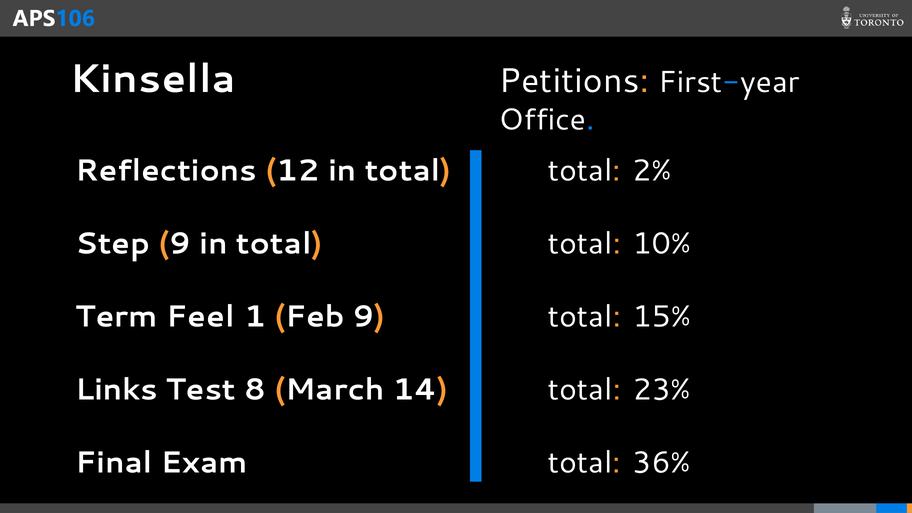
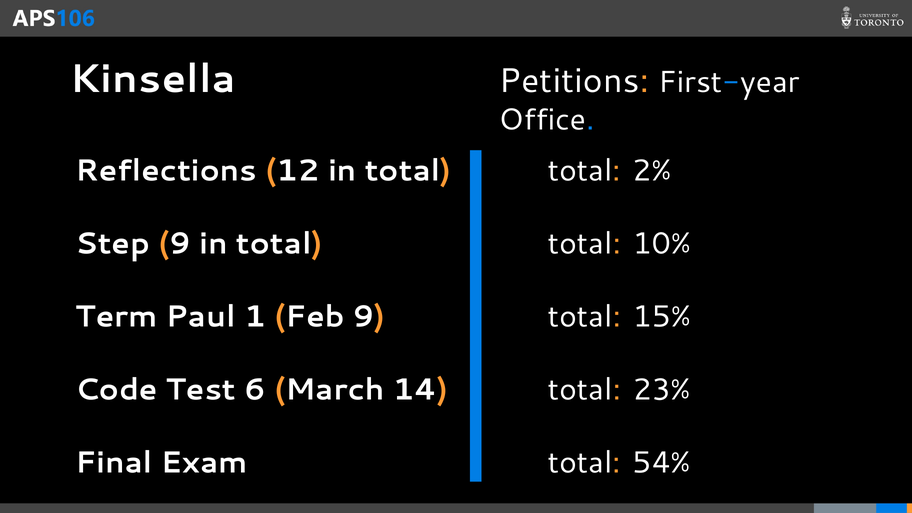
Feel: Feel -> Paul (201, 317)
Links: Links -> Code (116, 390)
8: 8 -> 6 (255, 390)
36%: 36% -> 54% (661, 463)
